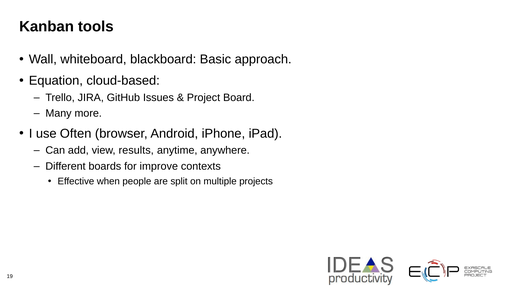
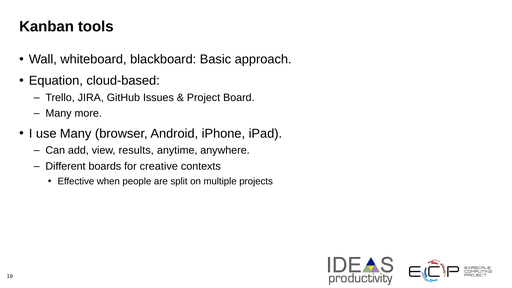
use Often: Often -> Many (76, 134)
improve: improve -> creative (159, 166)
